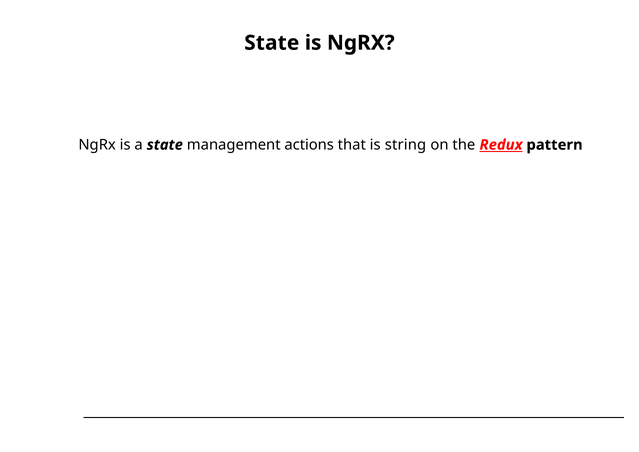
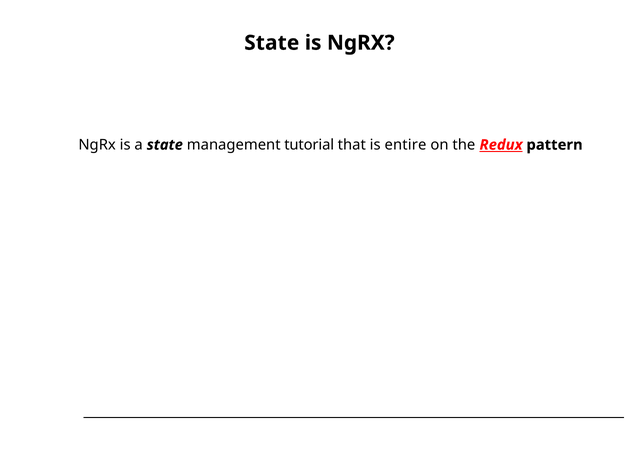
actions: actions -> tutorial (309, 145)
string: string -> entire (405, 145)
